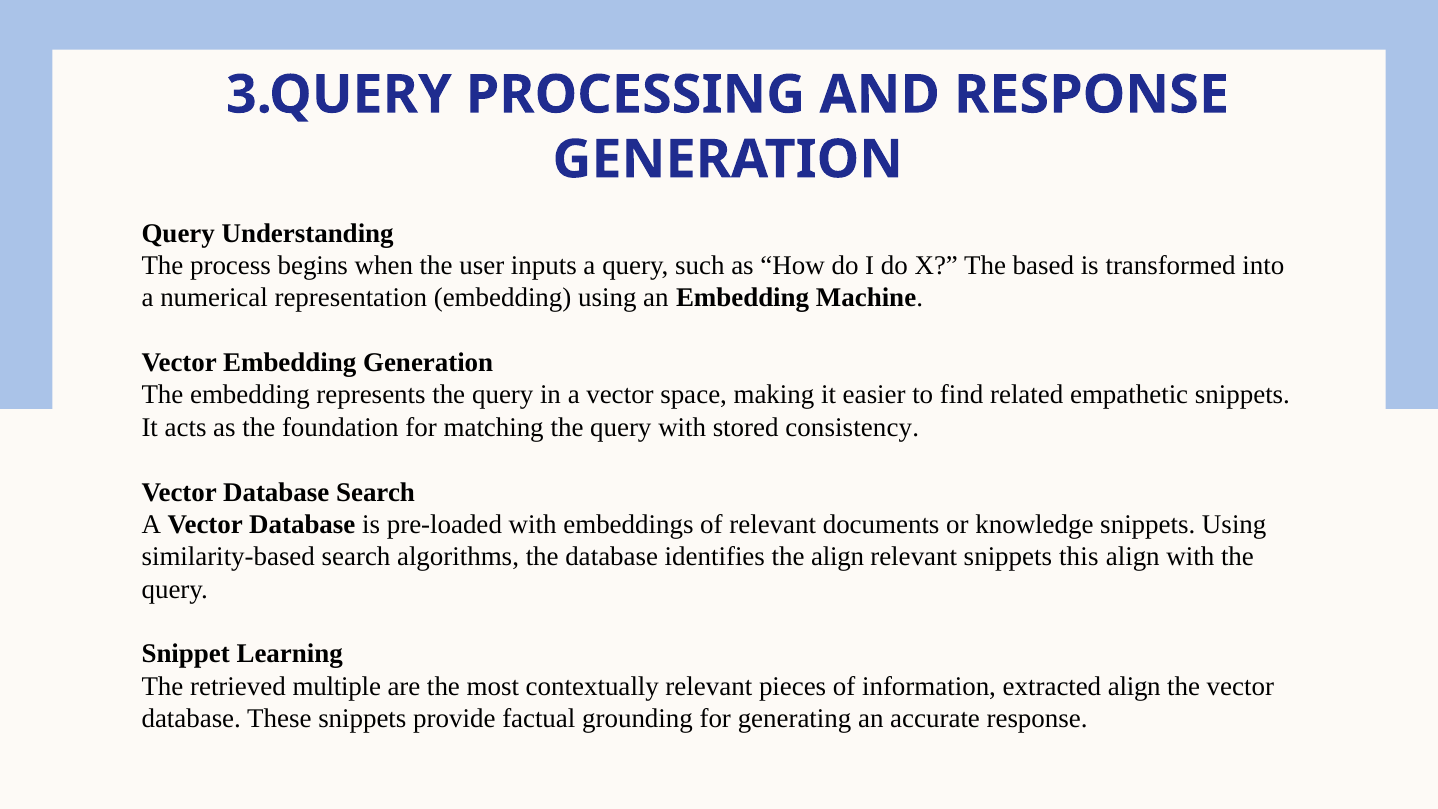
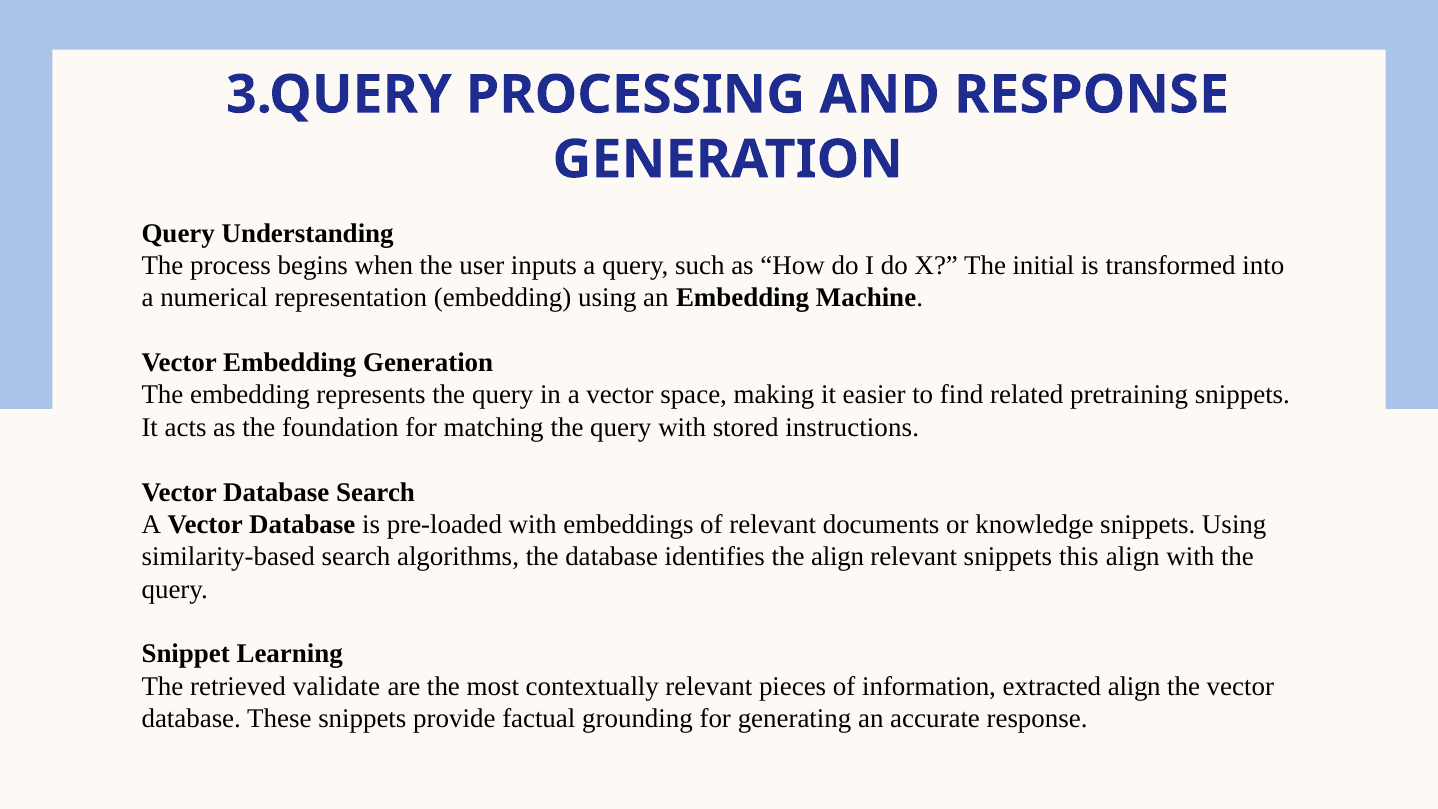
based: based -> initial (1043, 266)
empathetic: empathetic -> pretraining (1129, 395)
consistency: consistency -> instructions (852, 427)
multiple: multiple -> validate (337, 686)
